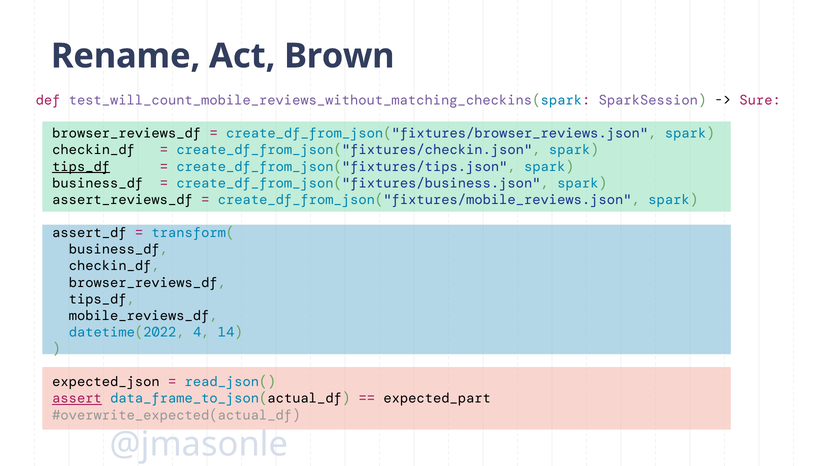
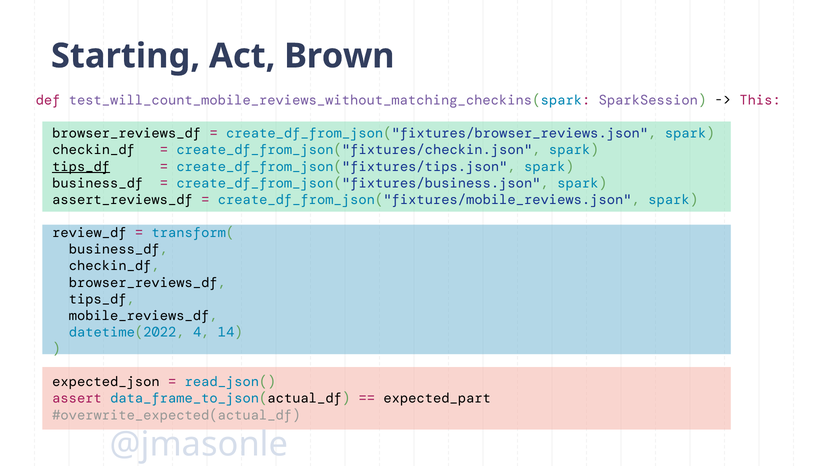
Rename: Rename -> Starting (126, 56)
Sure: Sure -> This (760, 100)
assert_df: assert_df -> review_df (89, 233)
assert underline: present -> none (77, 398)
